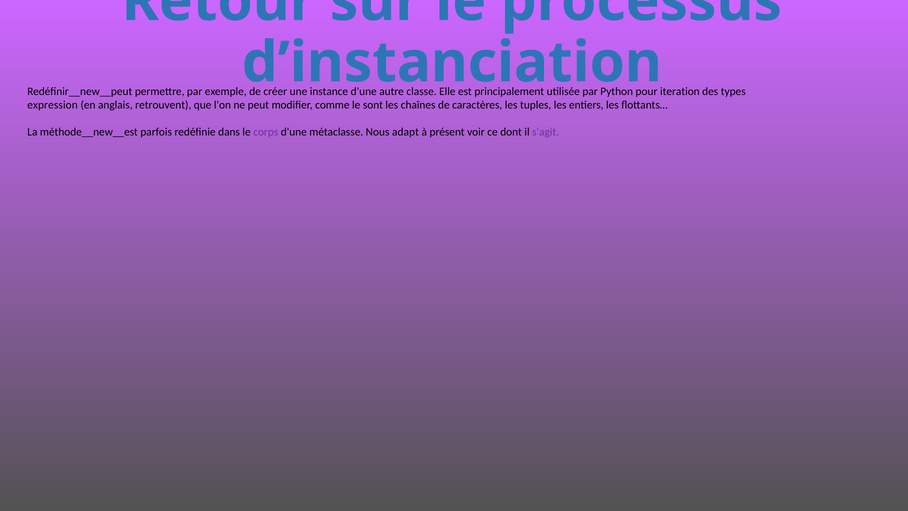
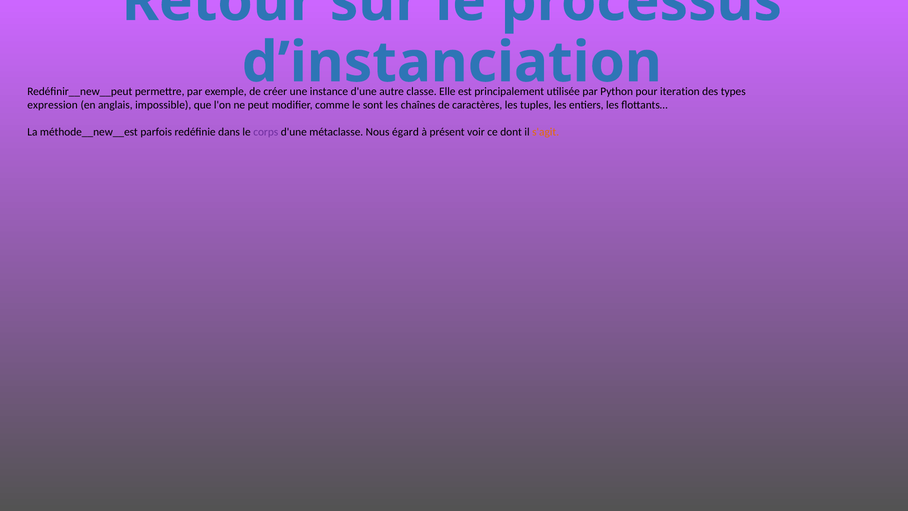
retrouvent: retrouvent -> impossible (163, 105)
adapt: adapt -> égard (405, 132)
s'agit colour: purple -> orange (546, 132)
